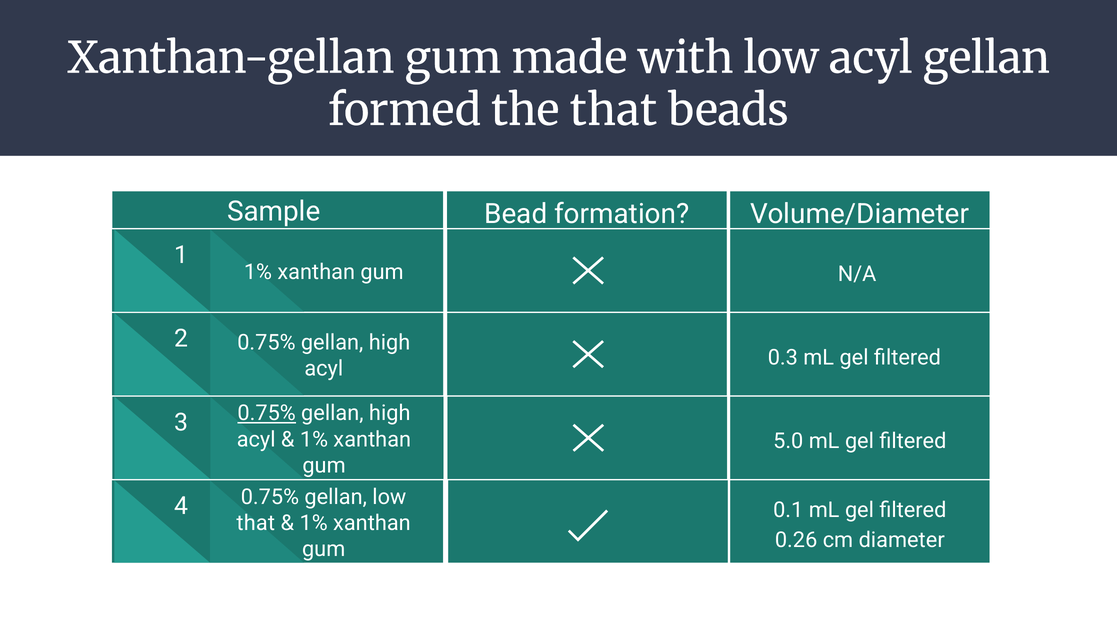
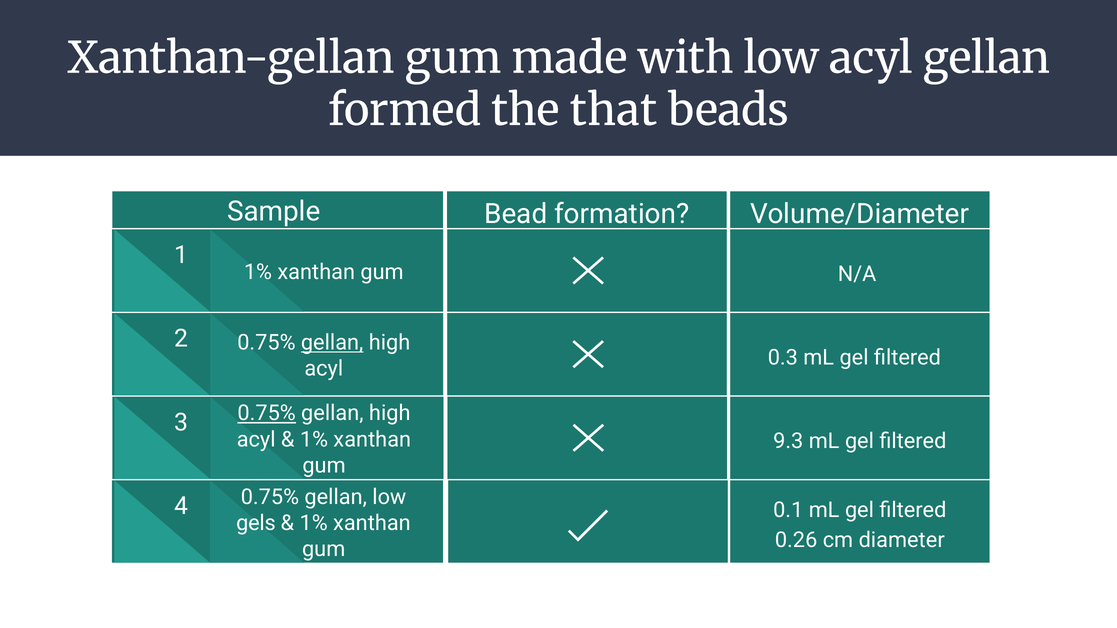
gellan underline: none -> present (332, 343)
5.0: 5.0 -> 9.3 (788, 442)
that: that -> gels (256, 523)
